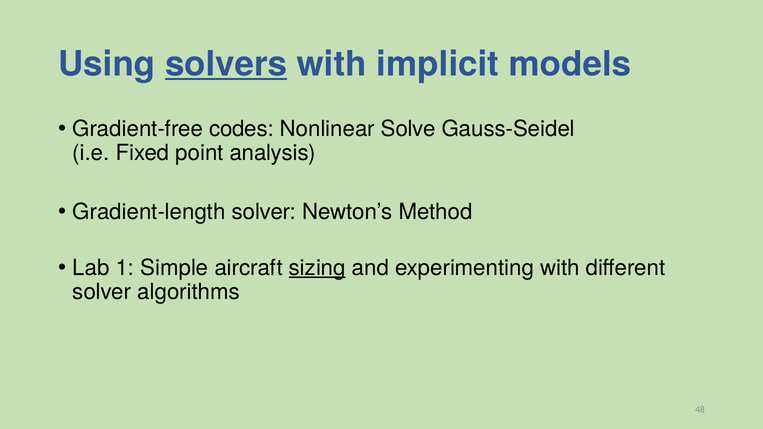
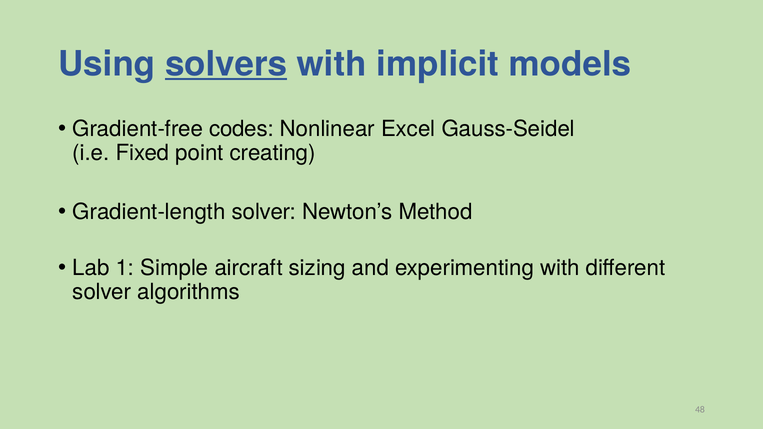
Solve: Solve -> Excel (408, 129)
analysis: analysis -> creating (273, 153)
sizing underline: present -> none (317, 268)
